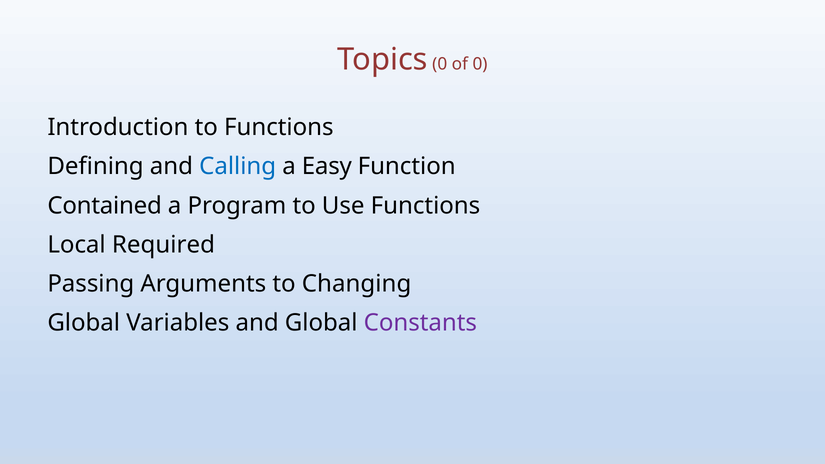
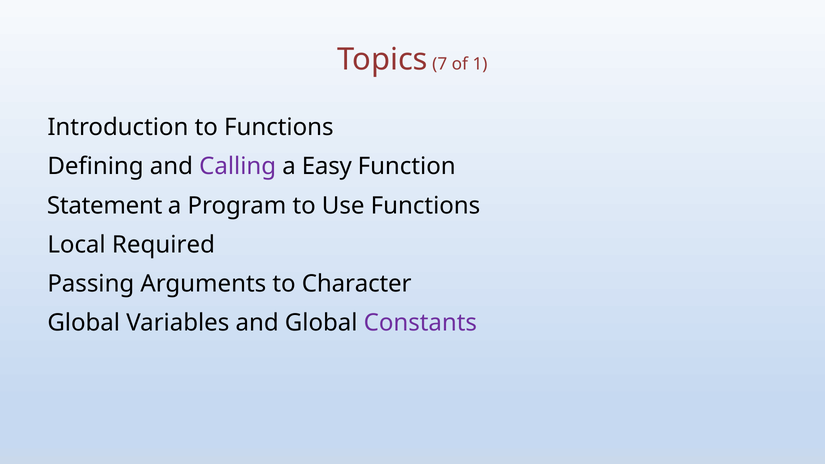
Topics 0: 0 -> 7 (440, 64)
of 0: 0 -> 1 (480, 64)
Calling colour: blue -> purple (238, 167)
Contained: Contained -> Statement (105, 206)
Changing: Changing -> Character (357, 284)
